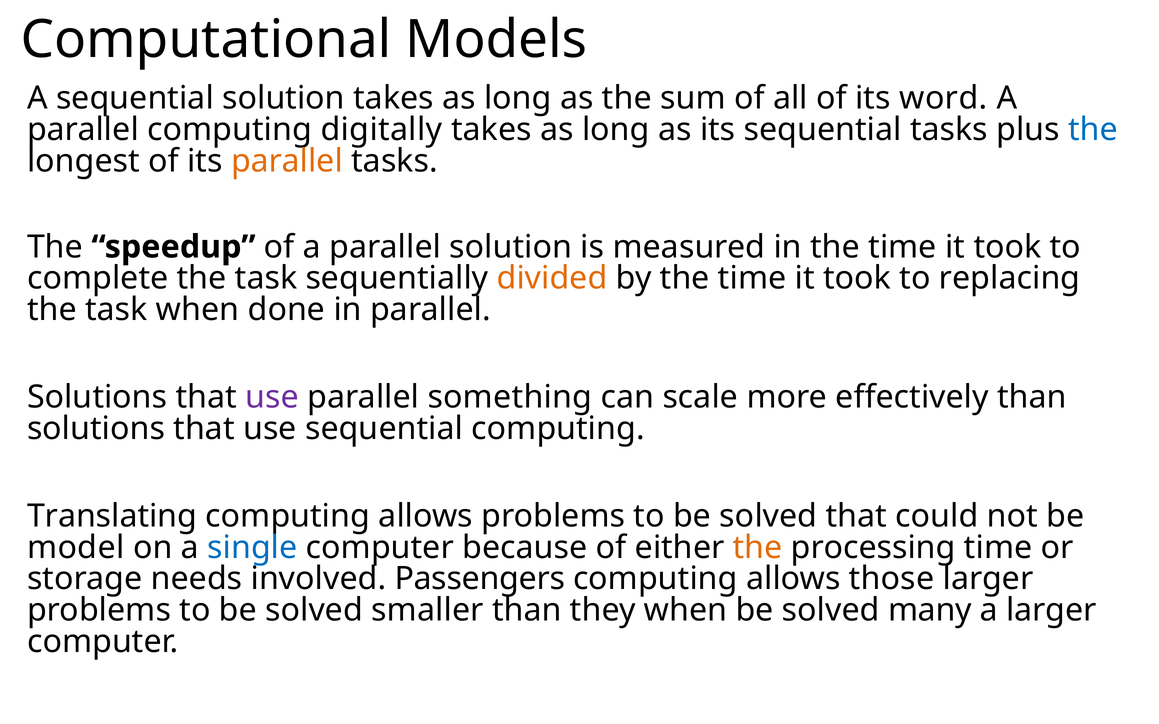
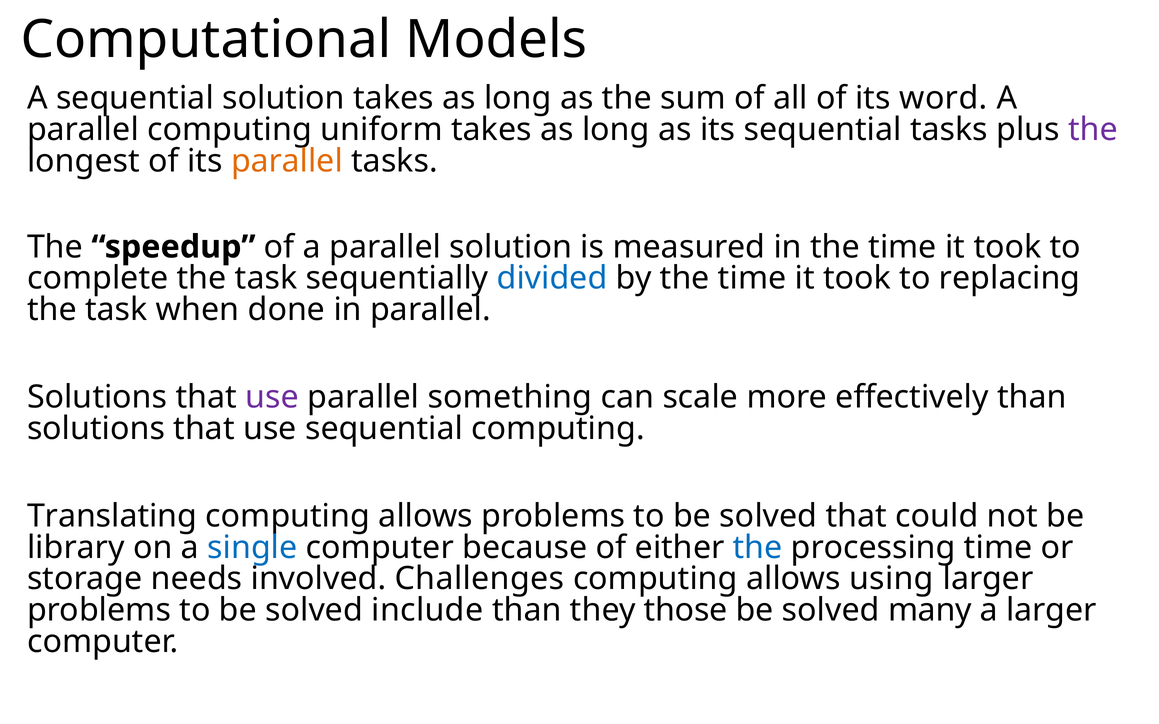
digitally: digitally -> uniform (382, 130)
the colour: blue -> purple (1093, 130)
divided colour: orange -> blue (552, 278)
model: model -> library (76, 548)
the colour: orange -> blue (758, 548)
Passengers: Passengers -> Challenges (479, 579)
those: those -> using (891, 579)
smaller: smaller -> include (427, 610)
they when: when -> those (686, 610)
